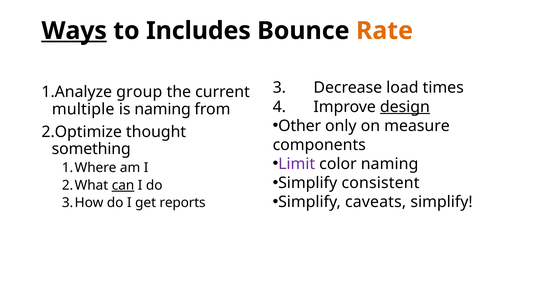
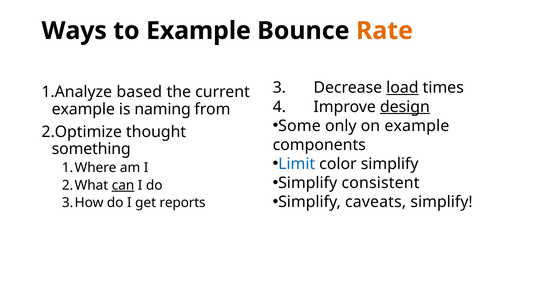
Ways underline: present -> none (74, 31)
to Includes: Includes -> Example (198, 31)
load underline: none -> present (402, 88)
group: group -> based (139, 92)
multiple: multiple -> example (83, 109)
Other: Other -> Some (299, 126)
on measure: measure -> example (417, 126)
Limit colour: purple -> blue (297, 164)
color naming: naming -> simplify (390, 164)
